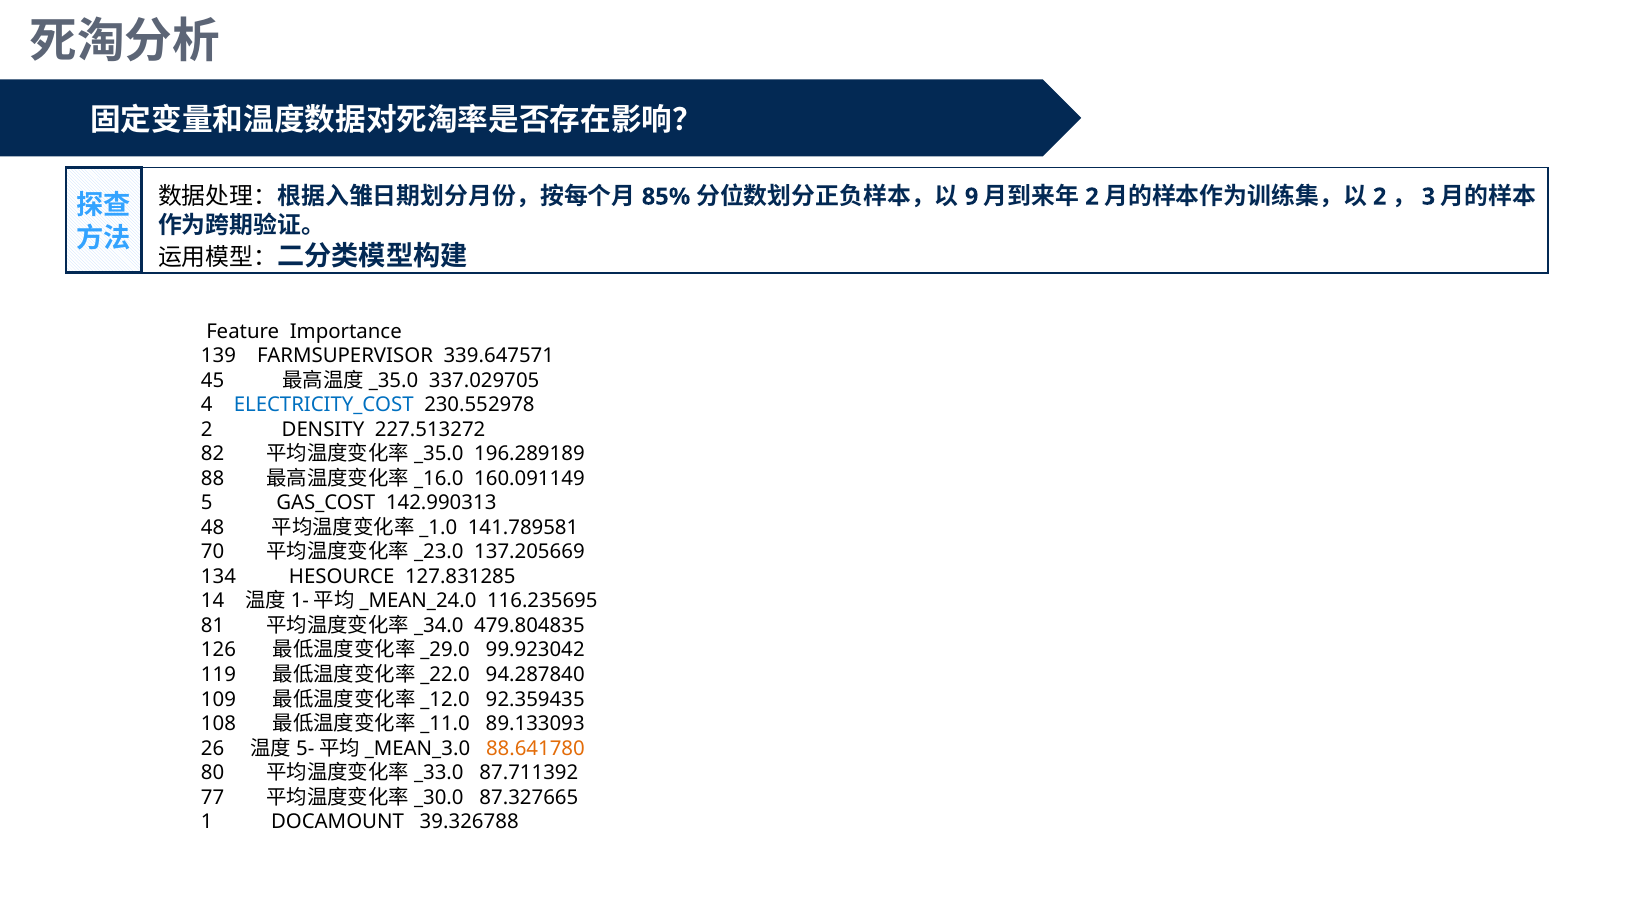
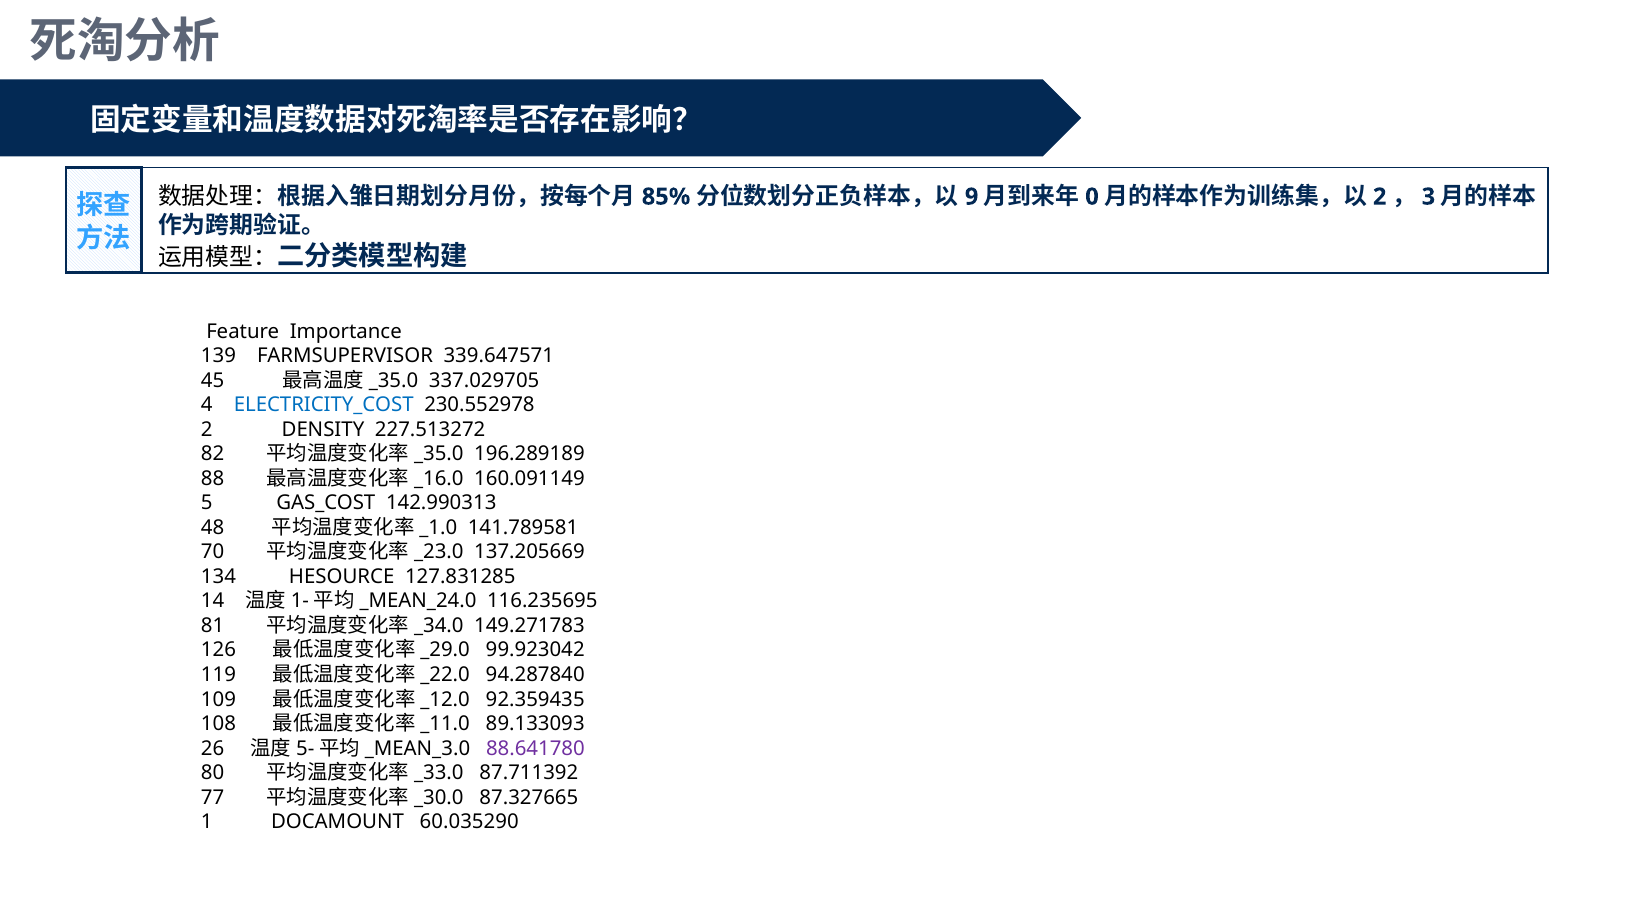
2: 2 -> 0 (1092, 197)
479.804835: 479.804835 -> 149.271783 (529, 626)
88.641780 colour: orange -> purple (535, 748)
39.326788: 39.326788 -> 60.035290 (469, 822)
